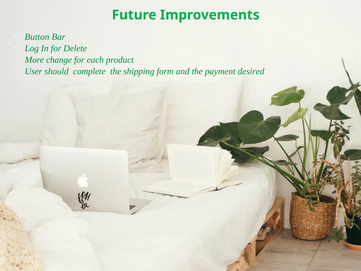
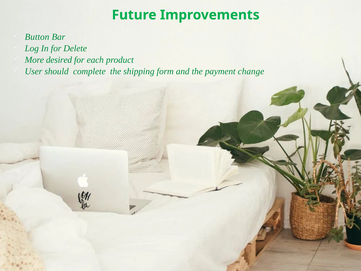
change: change -> desired (59, 60)
desired: desired -> change (251, 71)
